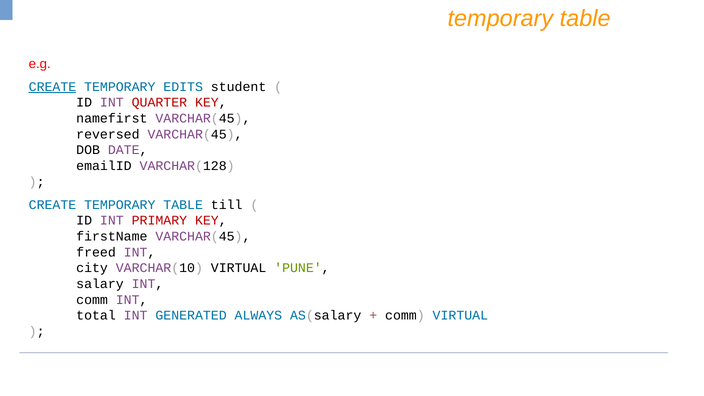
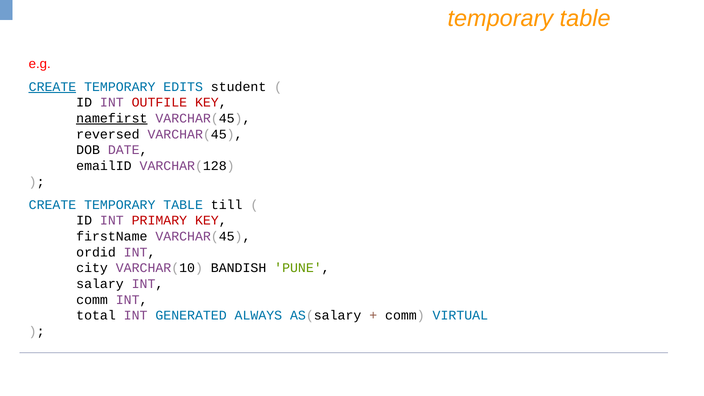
QUARTER: QUARTER -> OUTFILE (159, 103)
namefirst underline: none -> present (112, 118)
freed: freed -> ordid (96, 252)
VARCHAR(10 VIRTUAL: VIRTUAL -> BANDISH (239, 268)
